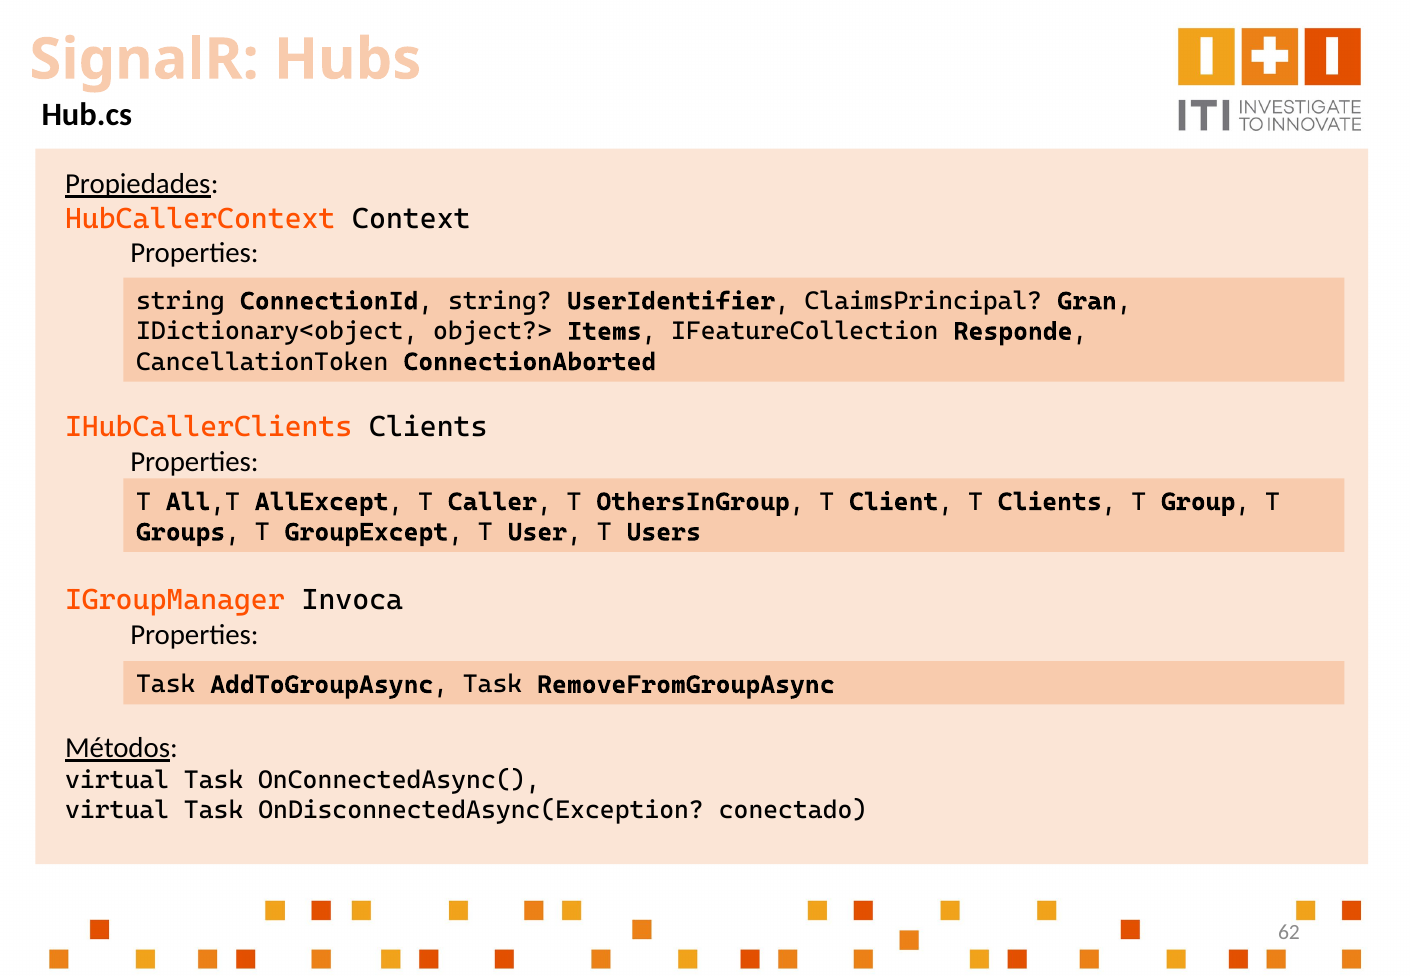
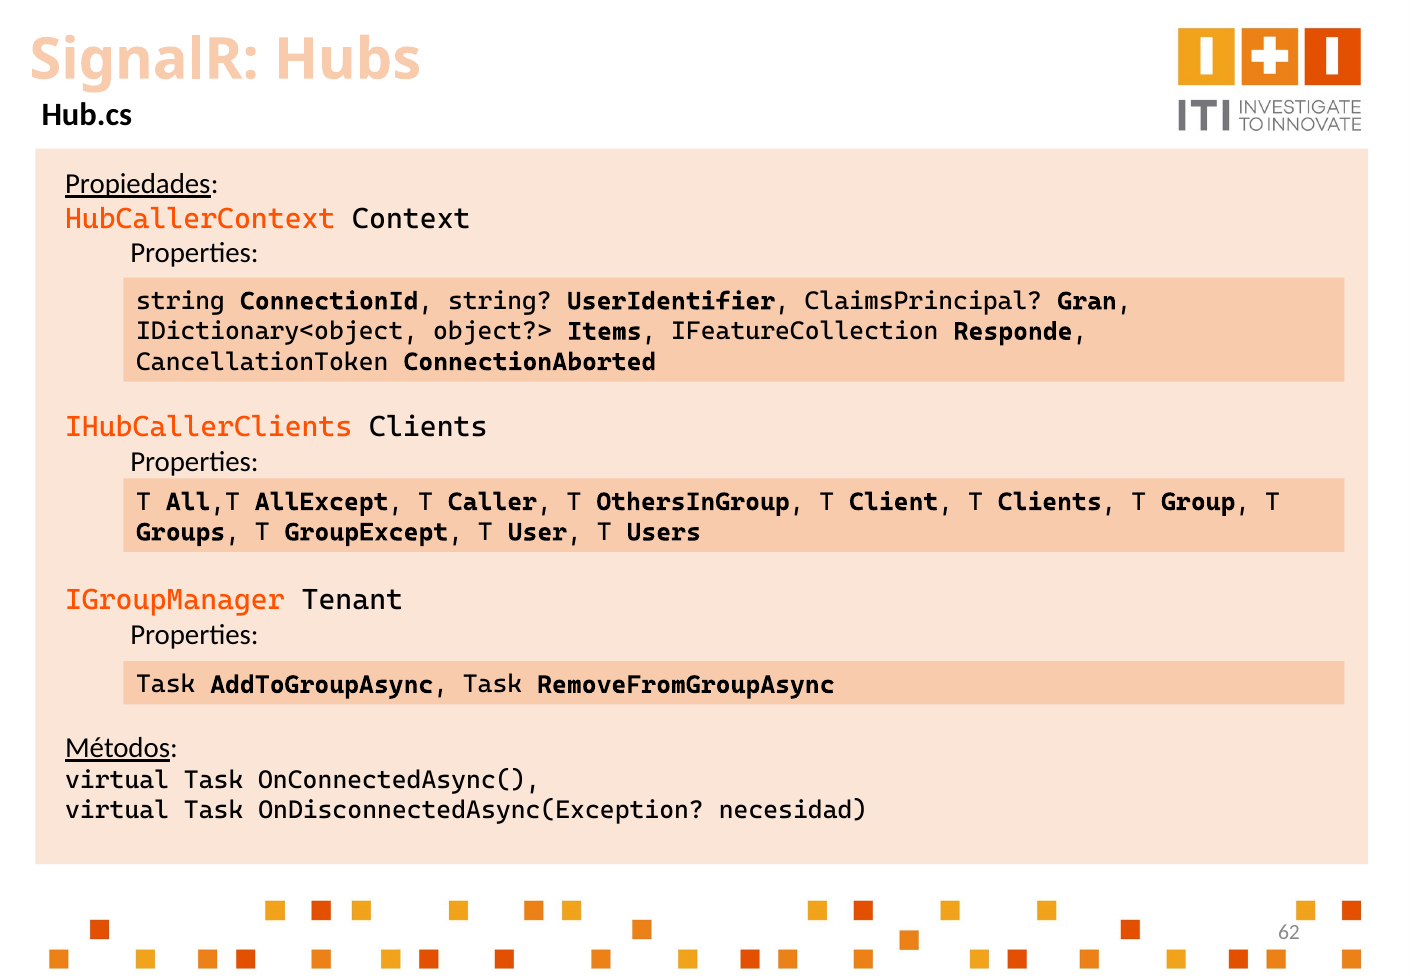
Invoca: Invoca -> Tenant (352, 600)
conectado: conectado -> necesidad (793, 810)
